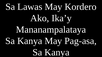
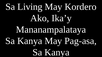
Lawas: Lawas -> Living (30, 7)
